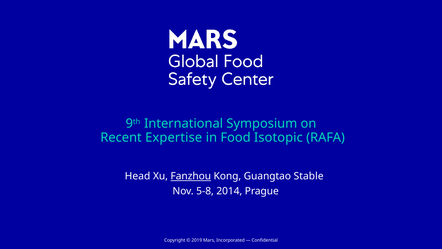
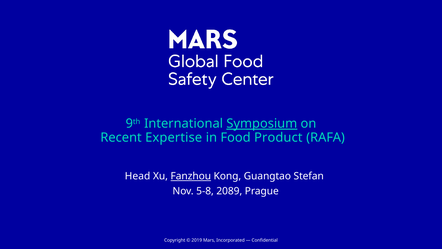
Symposium underline: none -> present (262, 123)
Isotopic: Isotopic -> Product (278, 137)
Stable: Stable -> Stefan (309, 176)
2014: 2014 -> 2089 (229, 191)
